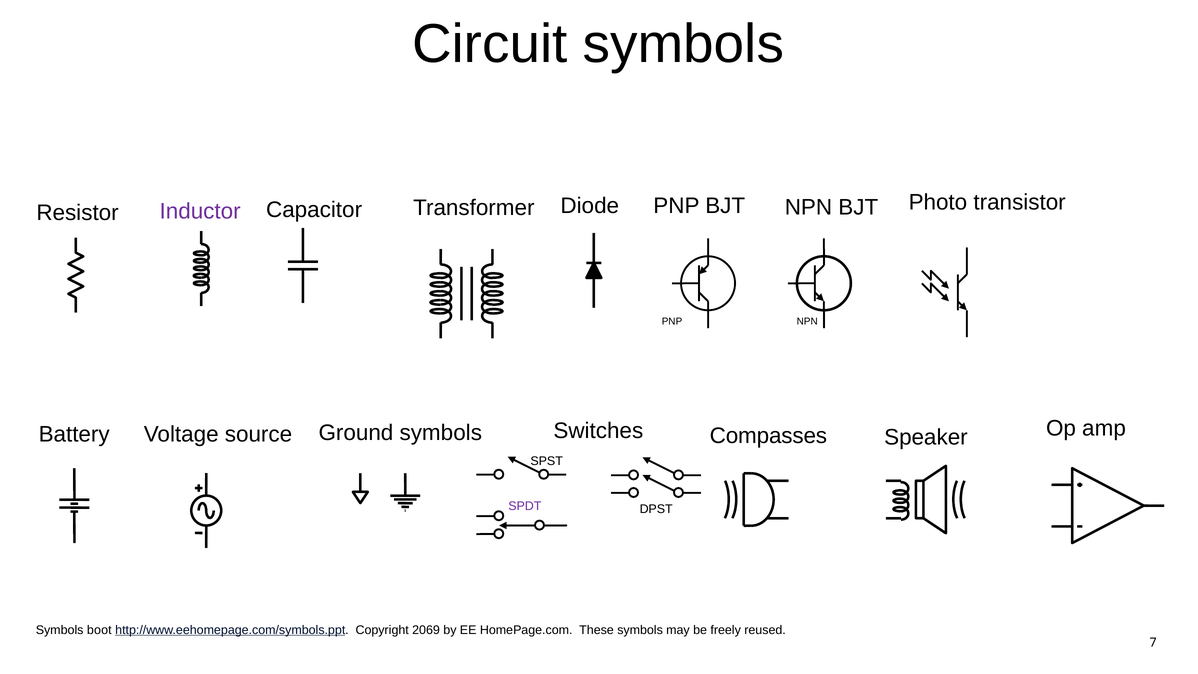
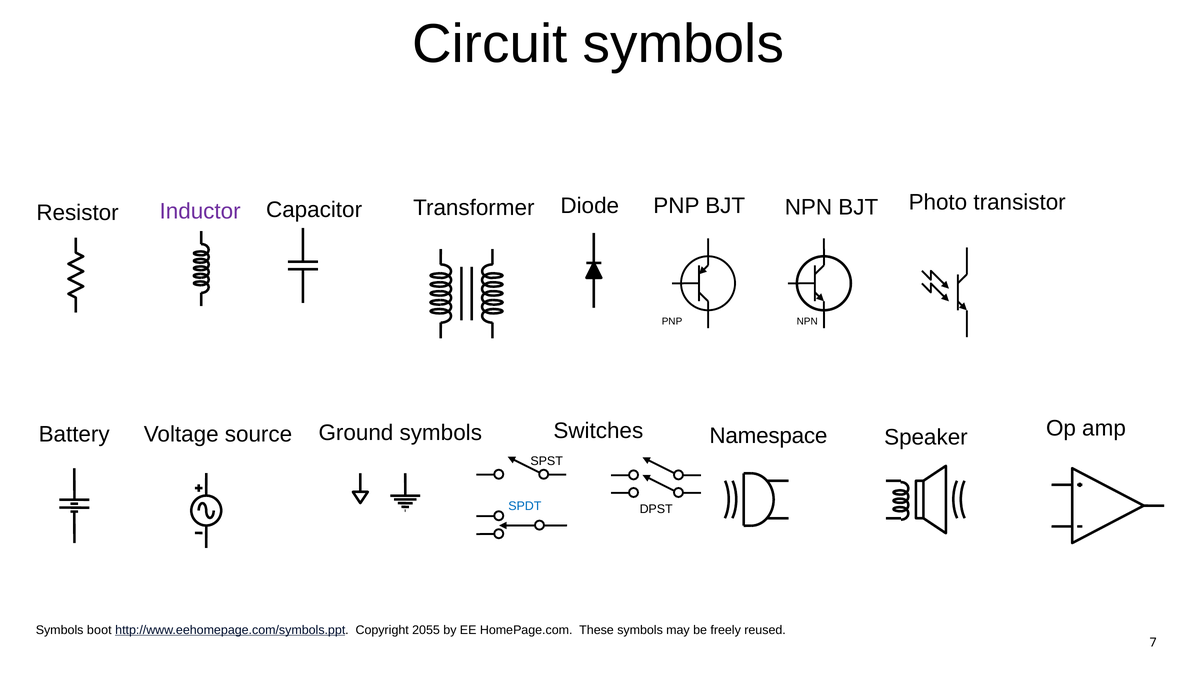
Compasses: Compasses -> Namespace (768, 436)
SPDT colour: purple -> blue (525, 506)
2069: 2069 -> 2055 (426, 630)
